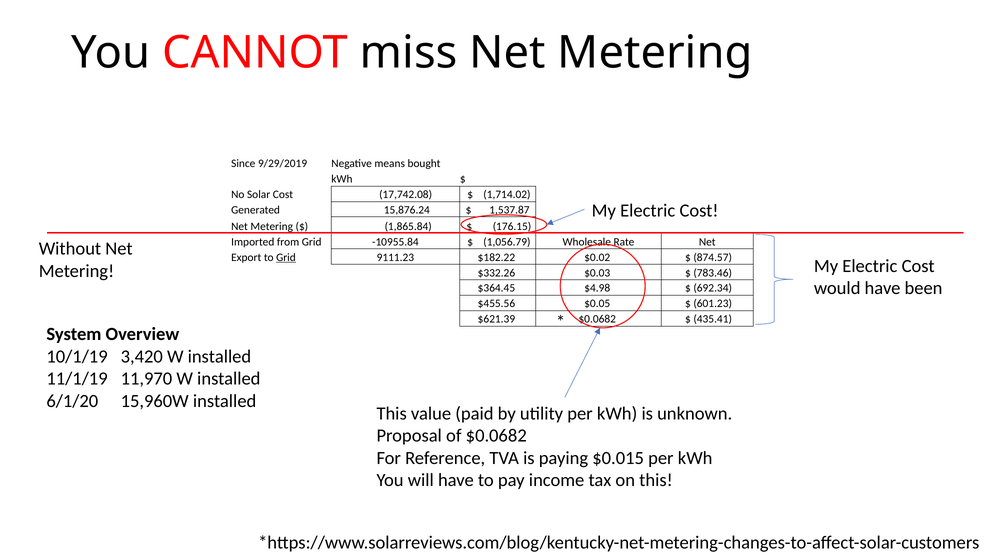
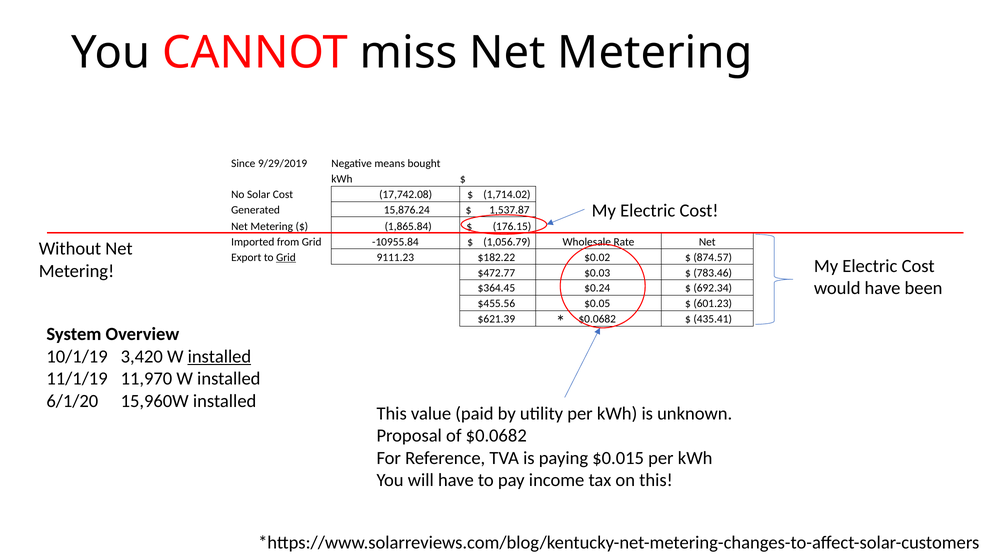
$332.26: $332.26 -> $472.77 (496, 273)
$4.98: $4.98 -> $0.24 (597, 288)
installed underline: none -> present (219, 356)
